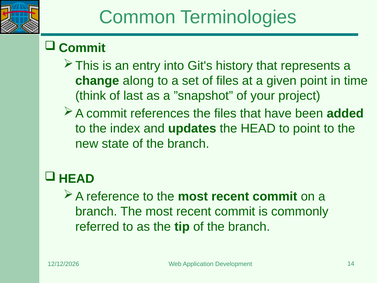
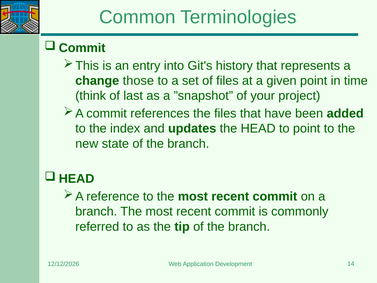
along: along -> those (138, 81)
